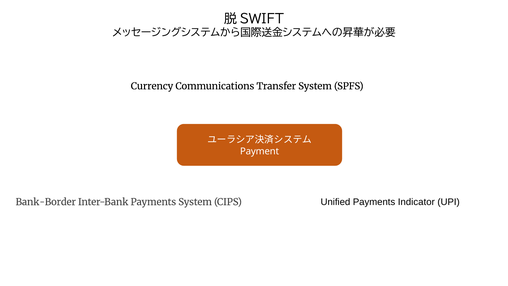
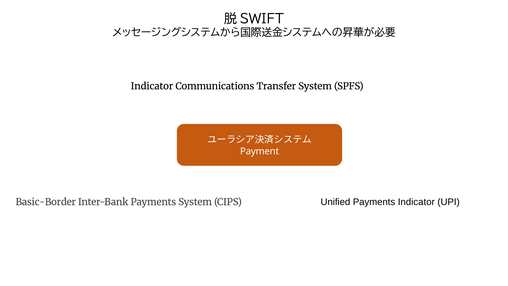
Currency: Currency -> Indicator (152, 86)
Bank-Border: Bank-Border -> Basic-Border (46, 202)
